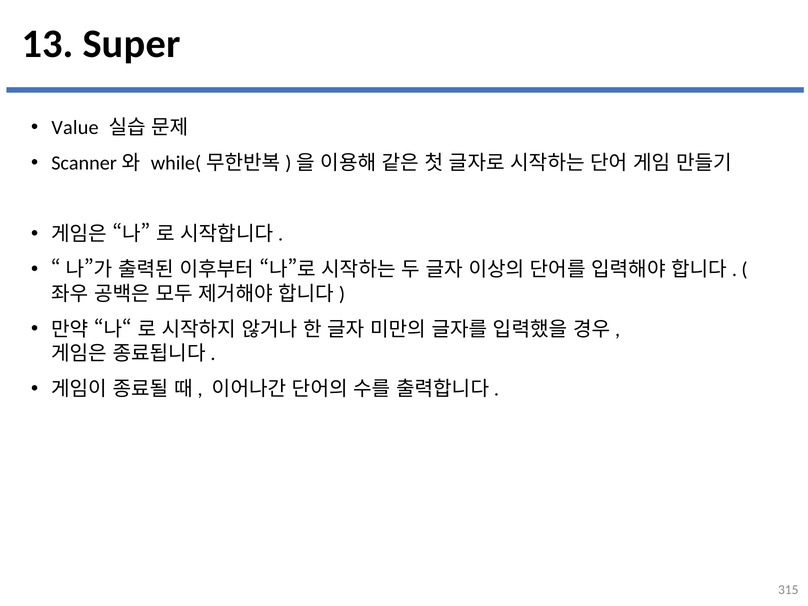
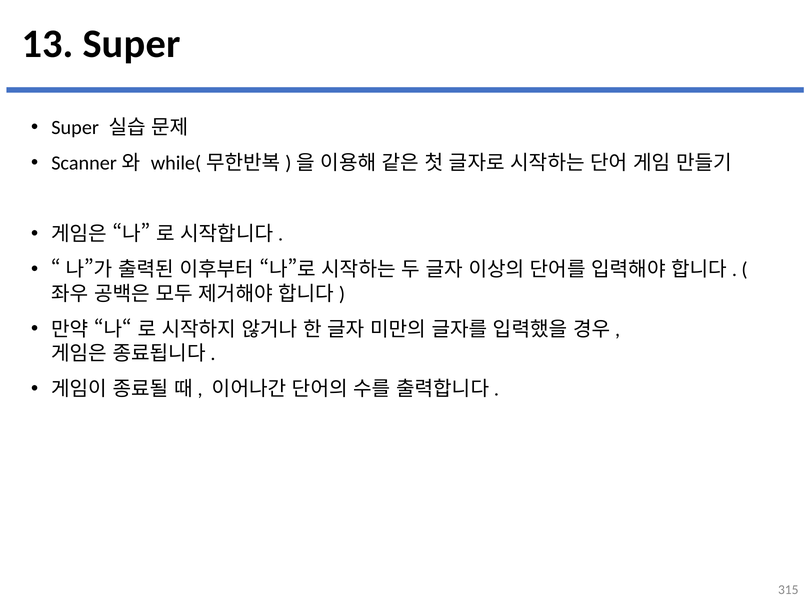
Value: Value -> Super (75, 128)
